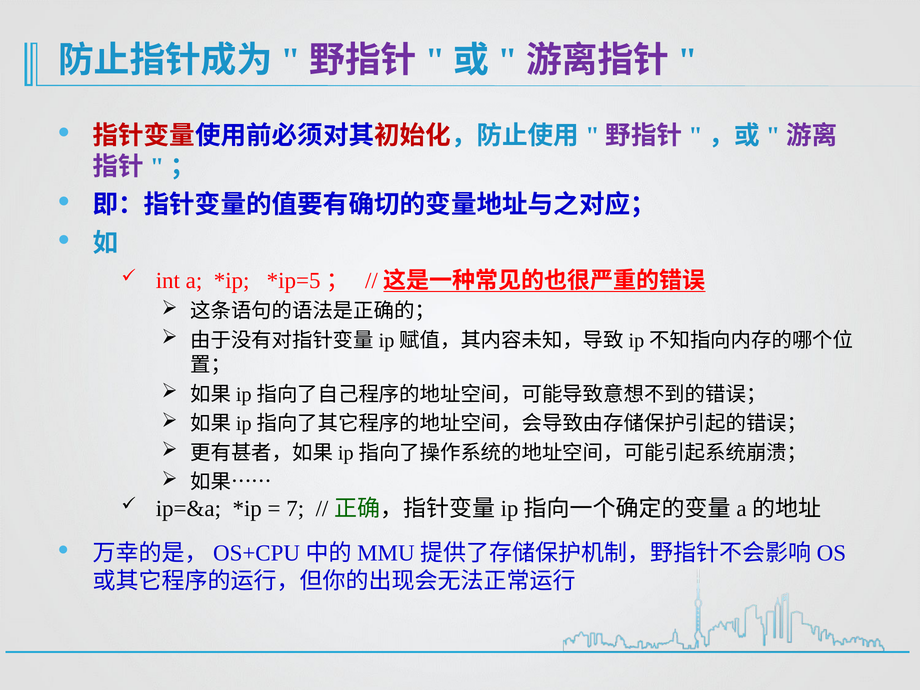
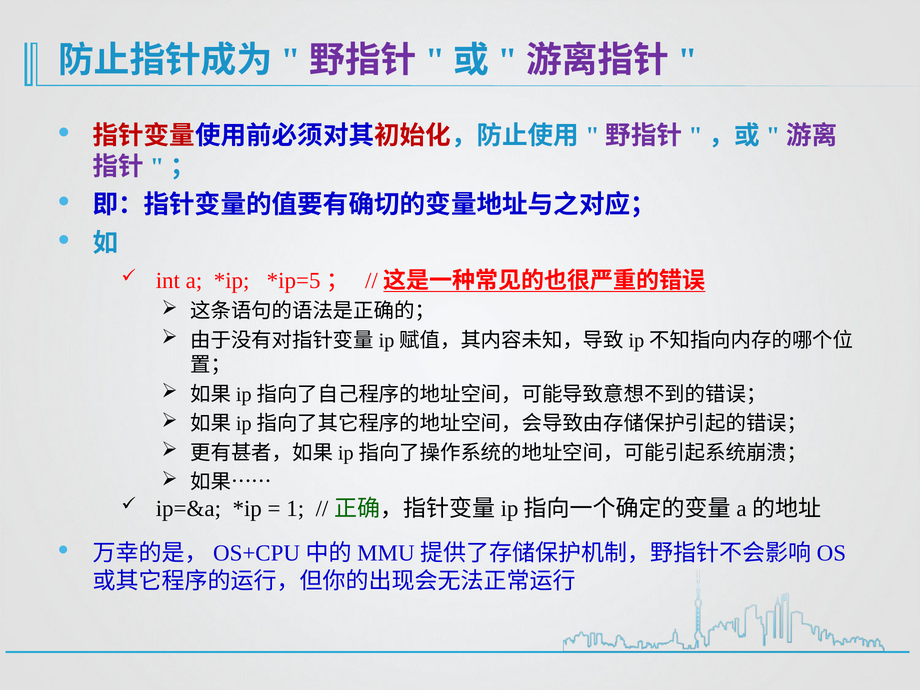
7: 7 -> 1 (295, 508)
